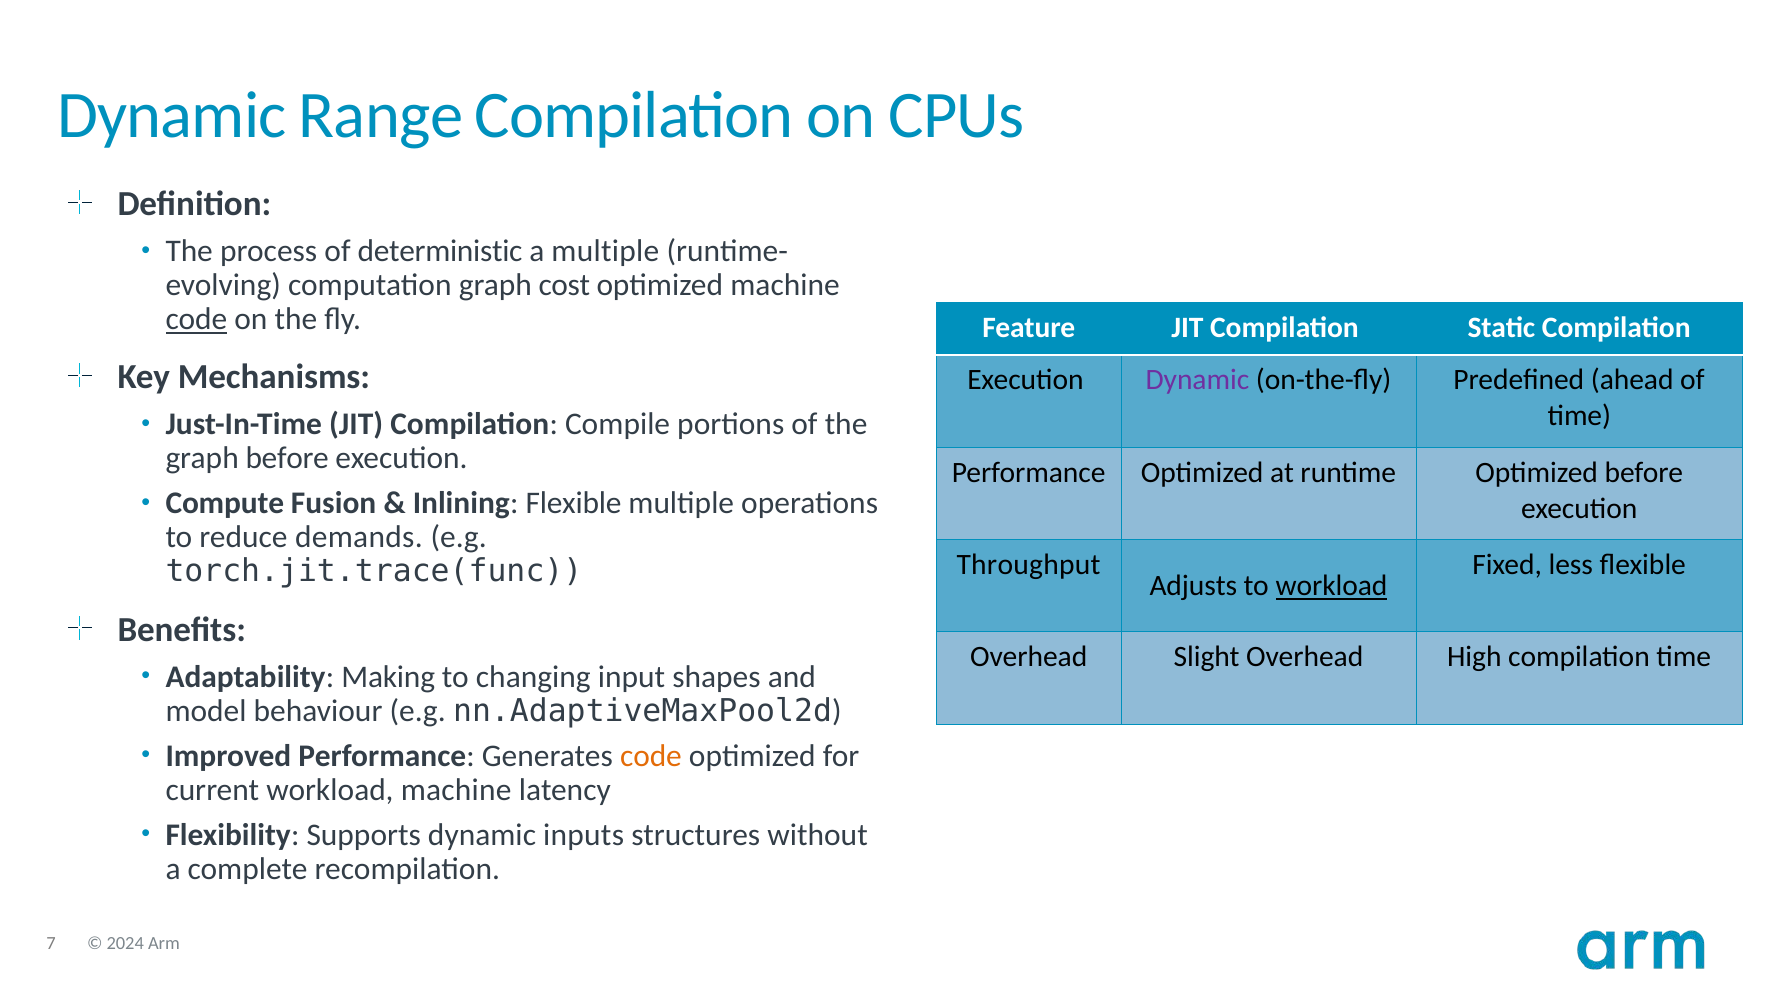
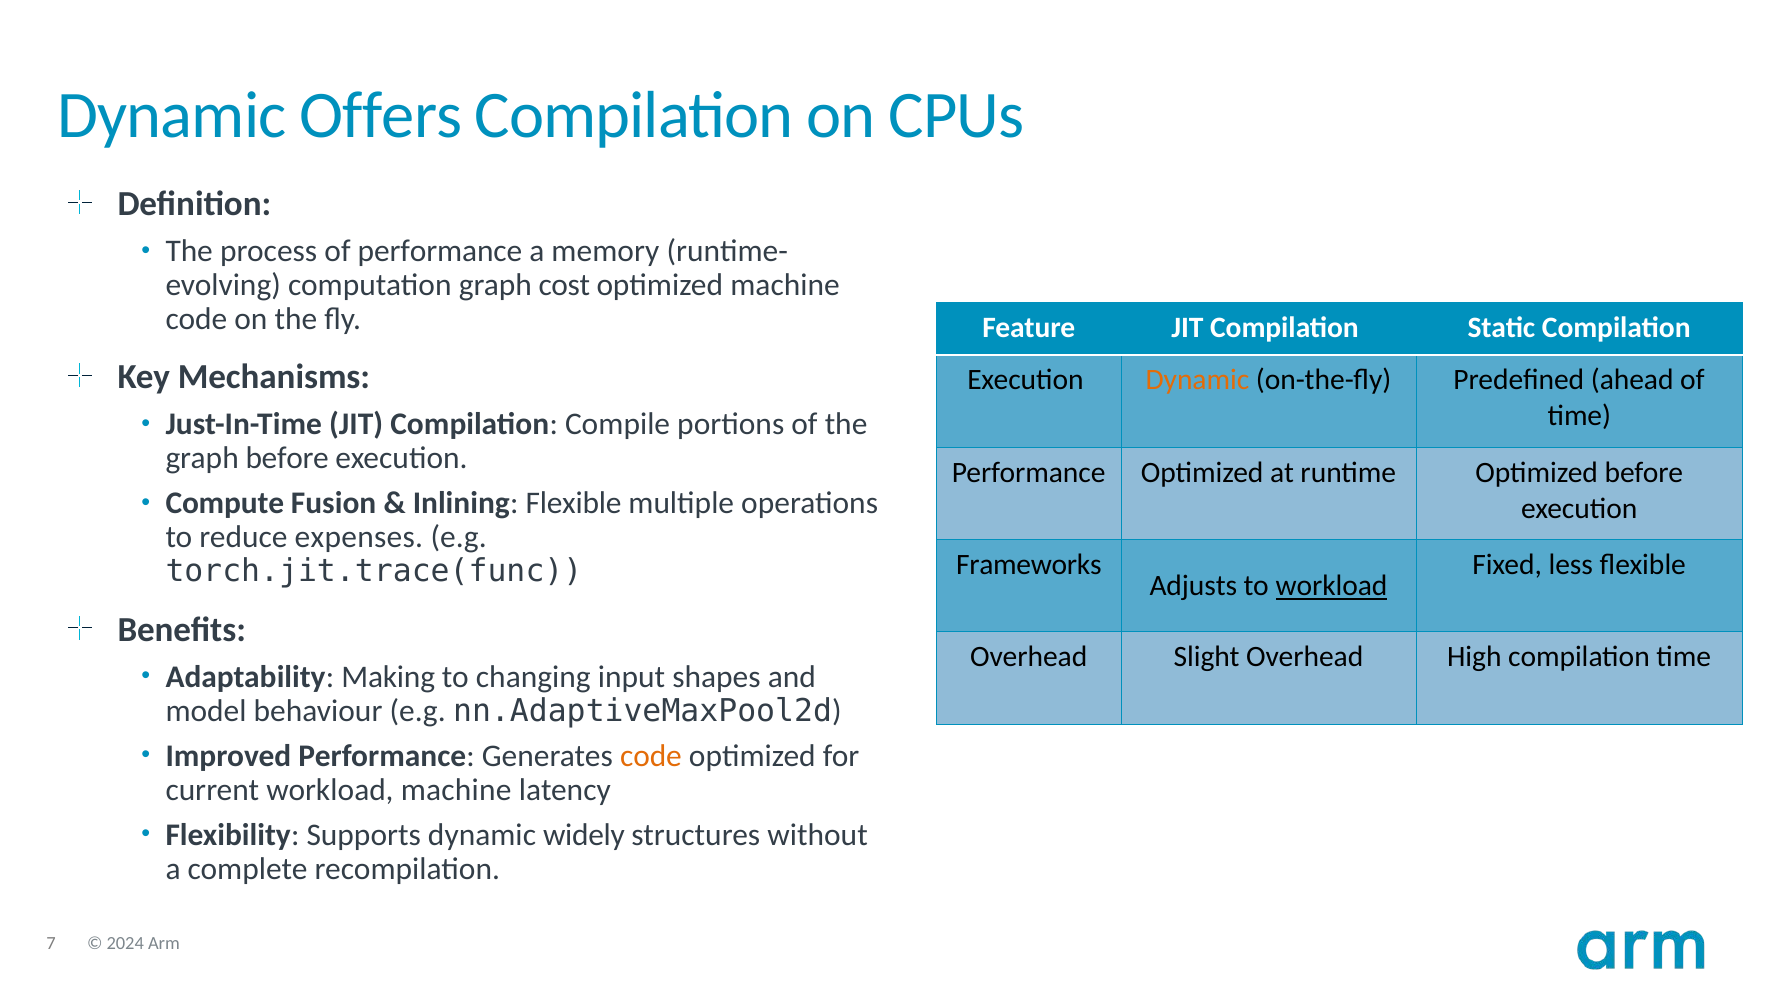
Range: Range -> Offers (381, 116)
of deterministic: deterministic -> performance (440, 251)
a multiple: multiple -> memory (605, 251)
code underline: present -> none (196, 319)
Dynamic colour: purple -> orange (1197, 380)
demands: demands -> expenses (359, 537)
Throughput: Throughput -> Frameworks (1029, 565)
inputs: inputs -> widely (584, 835)
